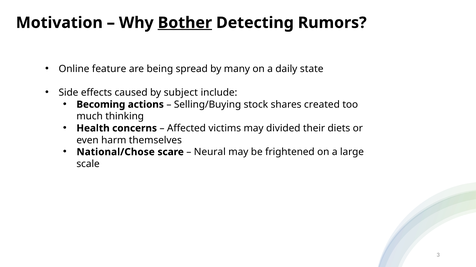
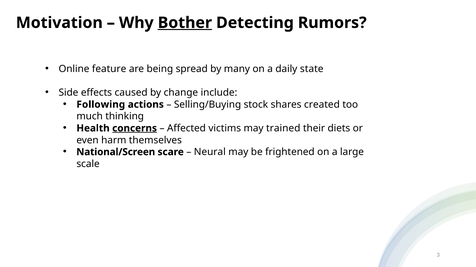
subject: subject -> change (181, 93)
Becoming: Becoming -> Following (101, 105)
concerns underline: none -> present (135, 129)
divided: divided -> trained (283, 129)
National/Chose: National/Chose -> National/Screen (116, 152)
